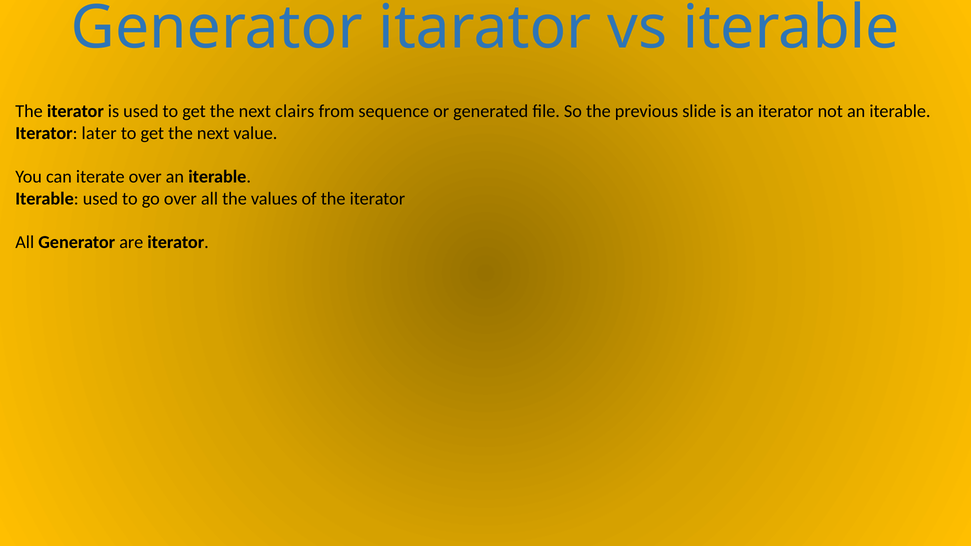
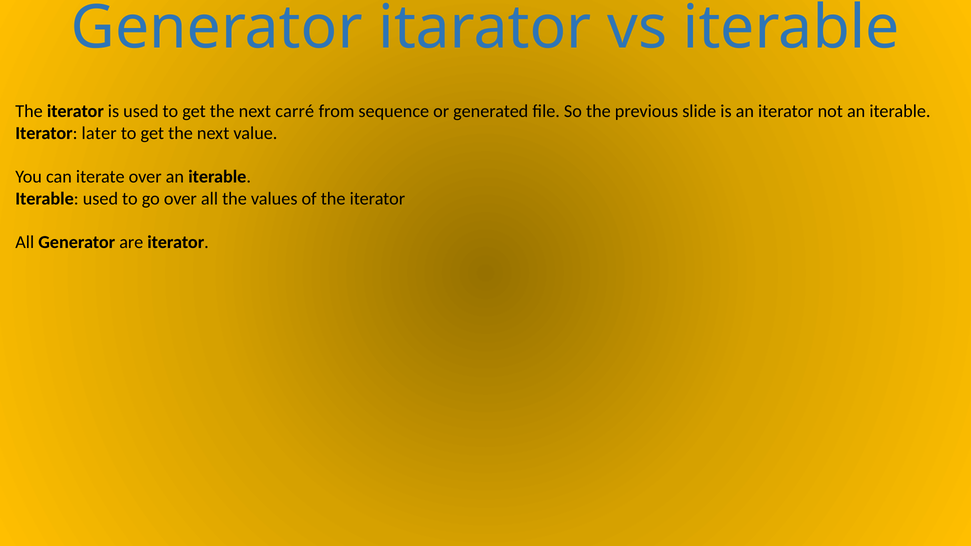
clairs: clairs -> carré (295, 111)
